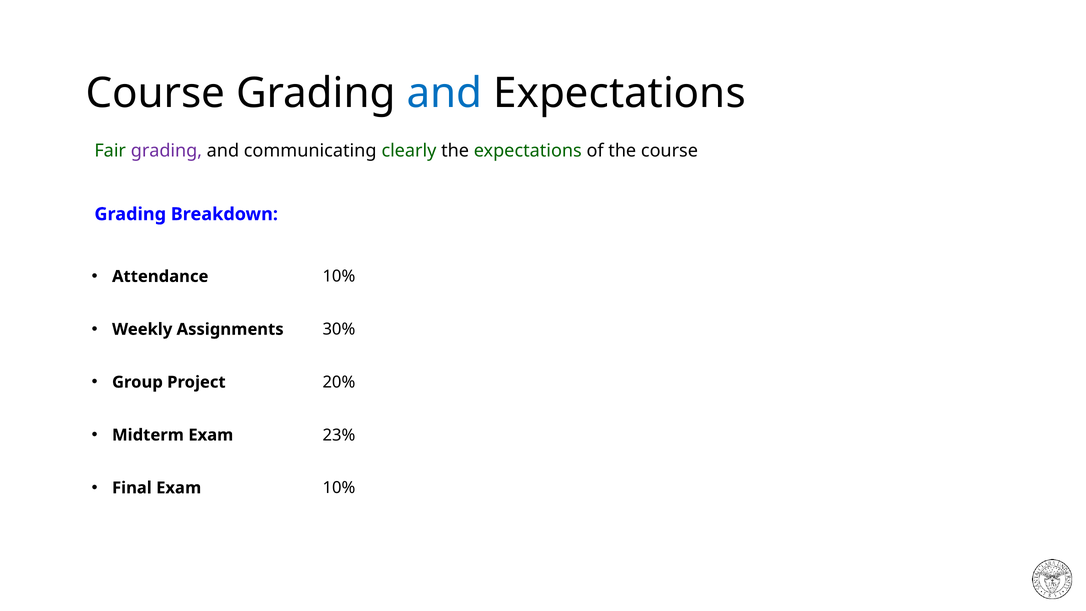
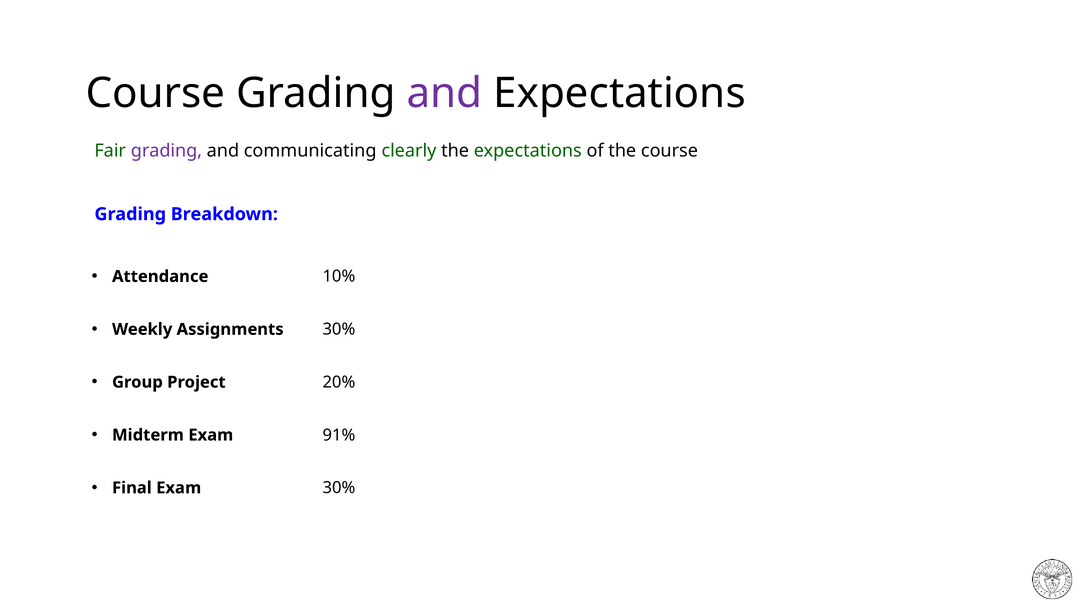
and colour: blue -> purple (445, 93)
23%: 23% -> 91% (339, 435)
Exam 10%: 10% -> 30% (339, 488)
